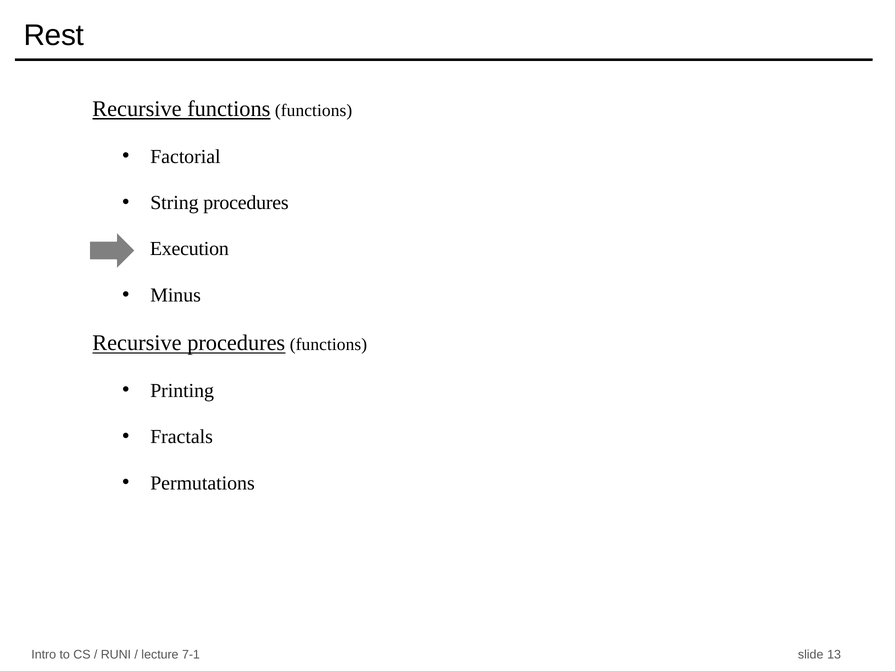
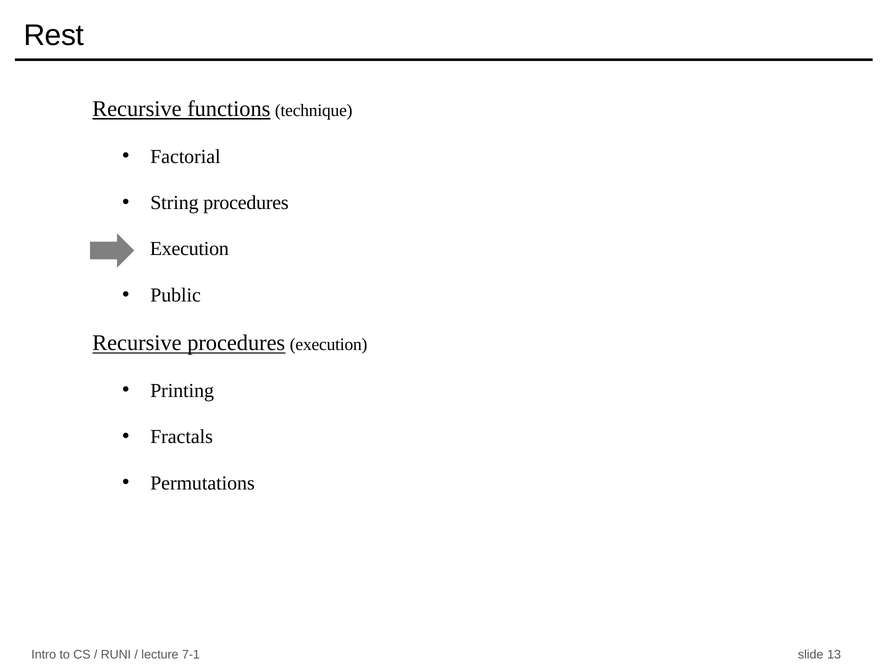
functions functions: functions -> technique (314, 111)
Minus: Minus -> Public (176, 295)
procedures functions: functions -> execution (329, 345)
